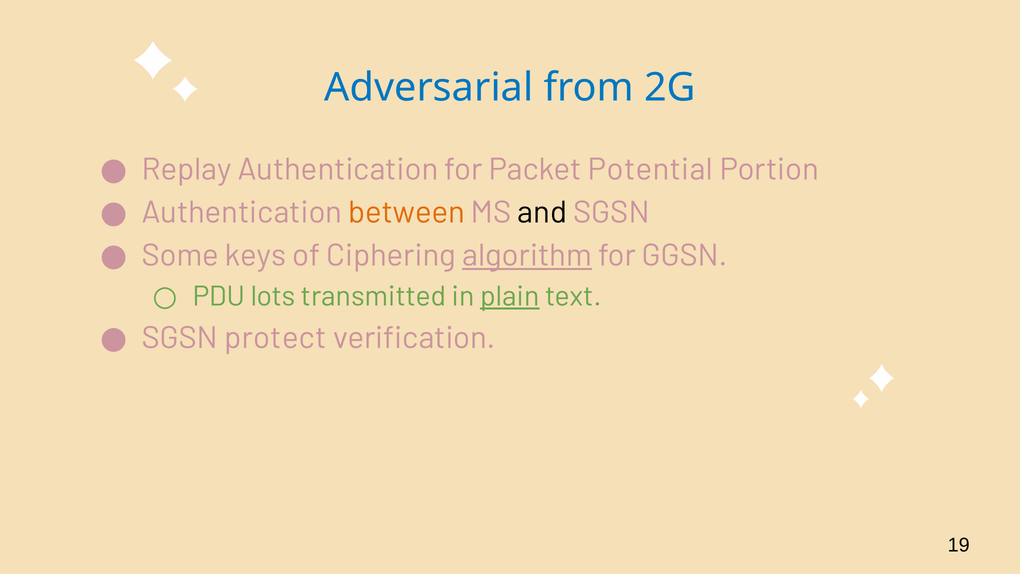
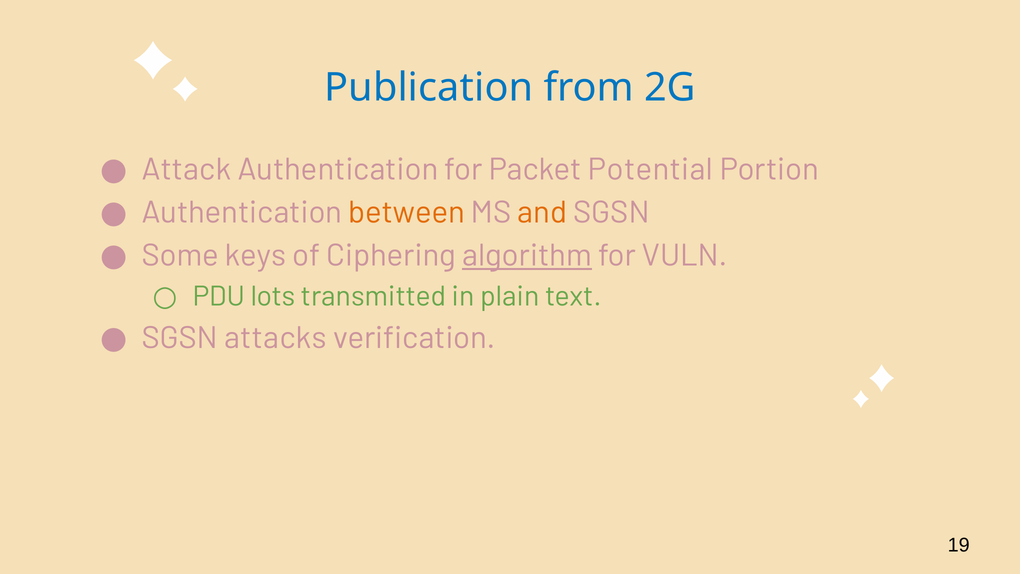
Adversarial: Adversarial -> Publication (429, 88)
Replay: Replay -> Attack (186, 170)
and colour: black -> orange (542, 213)
GGSN: GGSN -> VULN (685, 256)
plain underline: present -> none (510, 296)
protect: protect -> attacks (275, 338)
